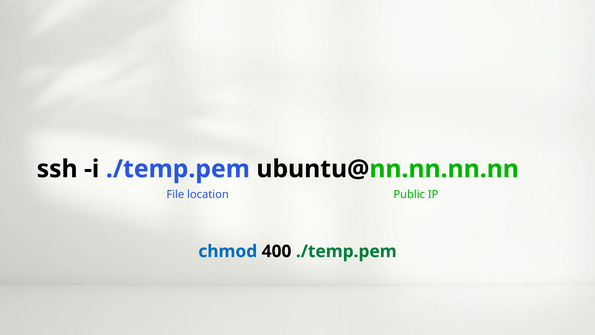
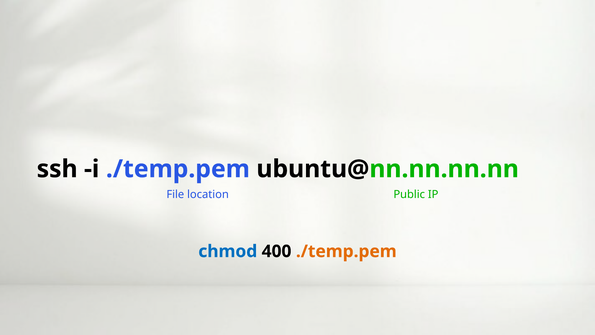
./temp.pem colour: green -> orange (346, 251)
